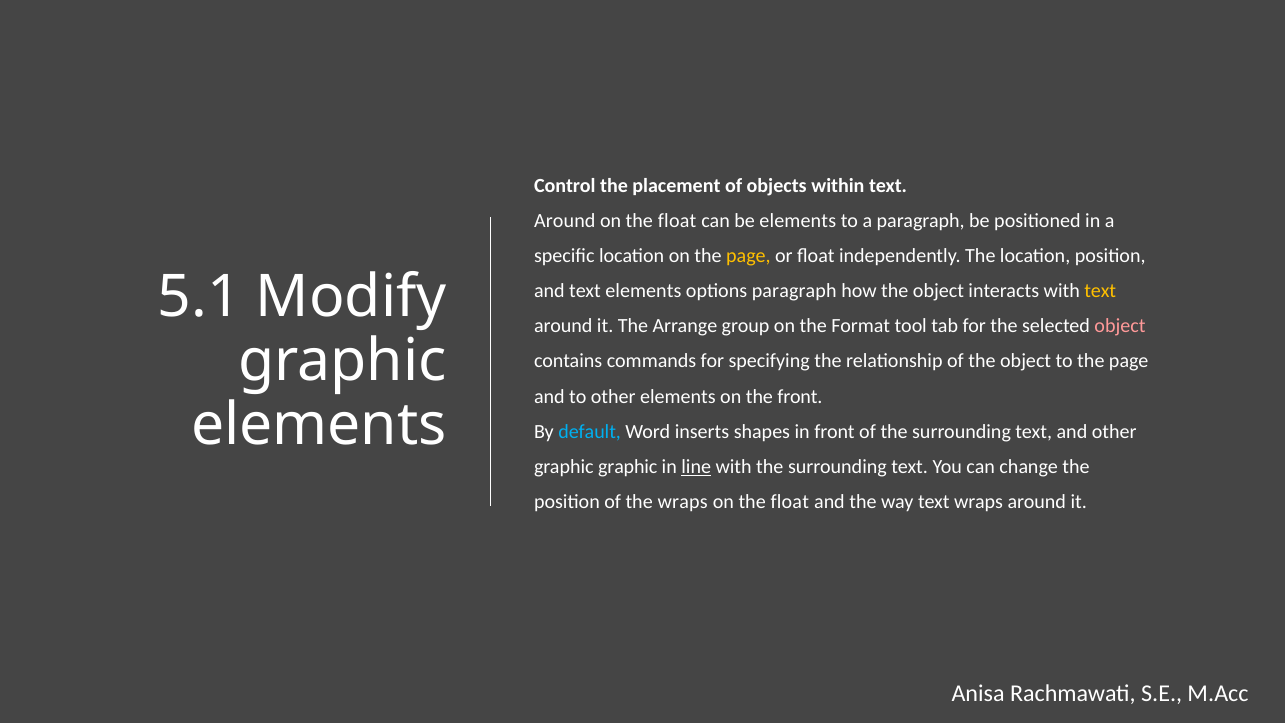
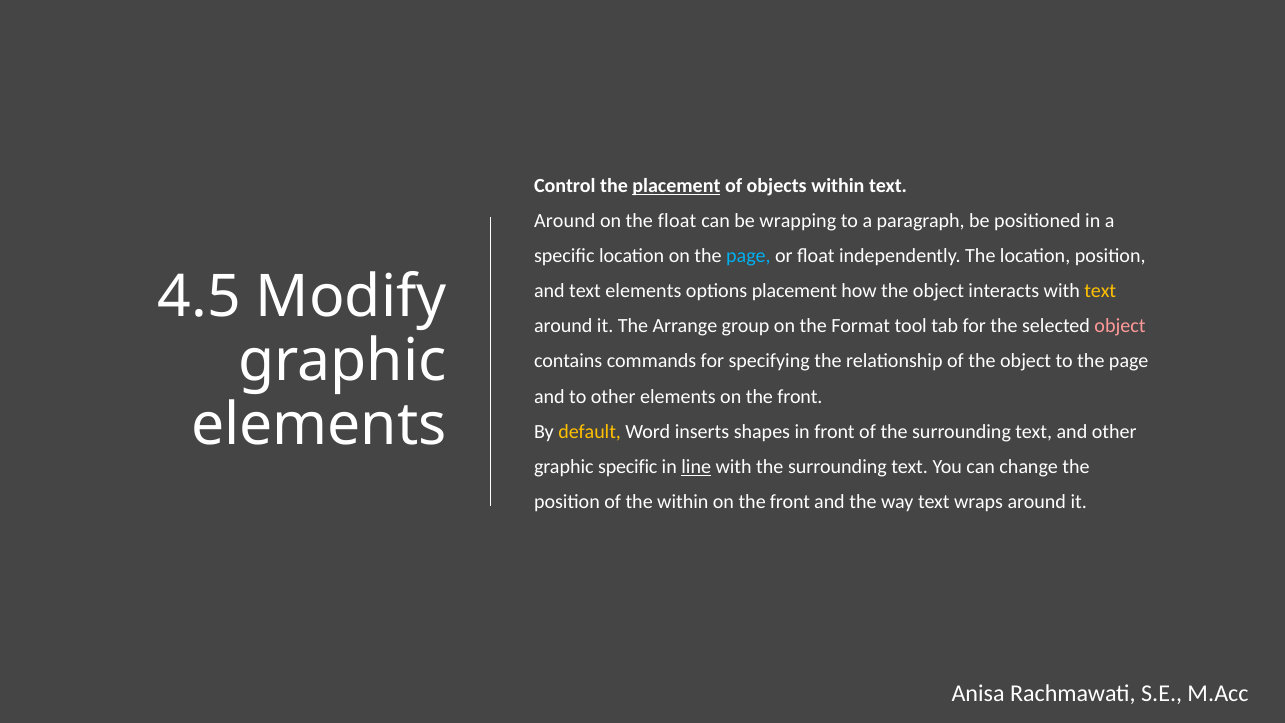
placement underline: none -> present (676, 186)
be elements: elements -> wrapping (798, 221)
page colour: yellow -> light blue (748, 256)
5.1: 5.1 -> 4.5 (199, 297)
options paragraph: paragraph -> placement (794, 291)
default colour: light blue -> yellow (590, 431)
graphic graphic: graphic -> specific (628, 467)
the wraps: wraps -> within (683, 502)
float: float -> front (790, 502)
